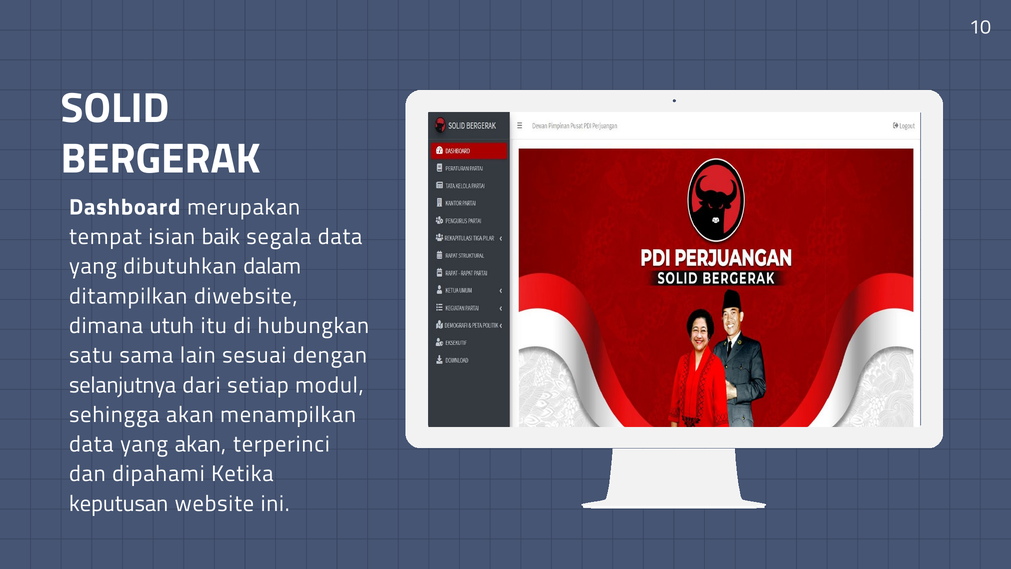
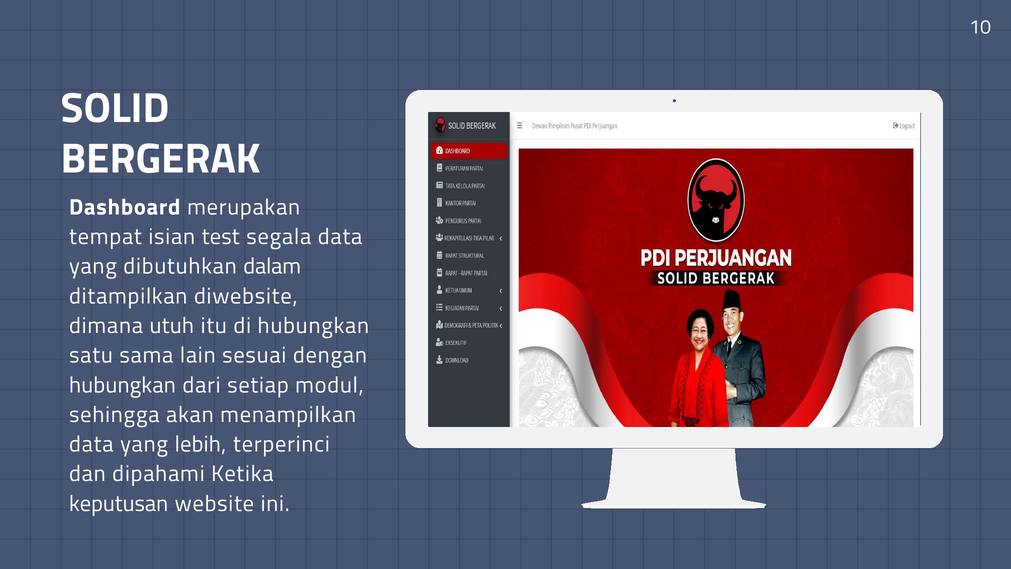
baik: baik -> test (221, 237)
selanjutnya: selanjutnya -> hubungkan (122, 385)
yang akan: akan -> lebih (200, 444)
